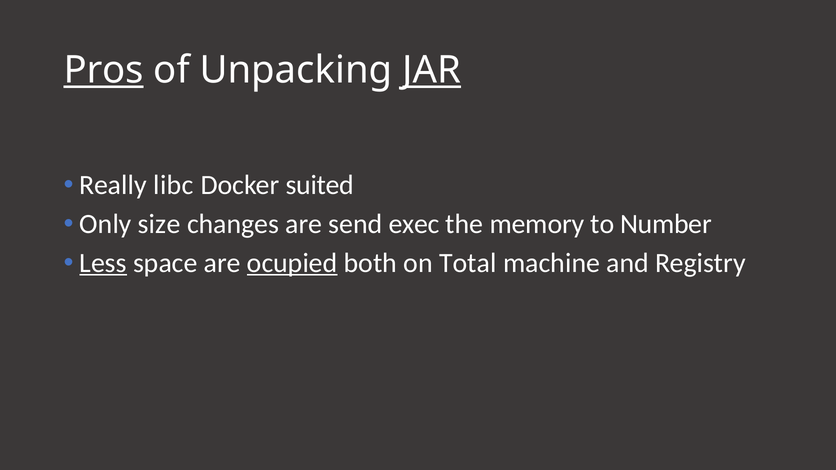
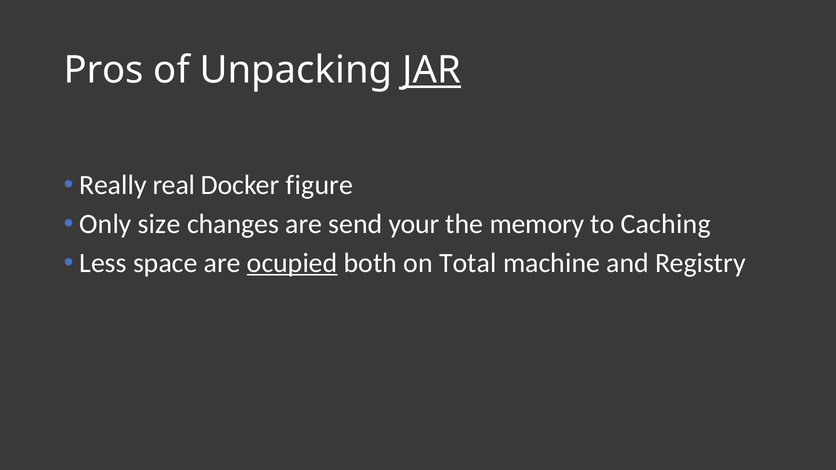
Pros underline: present -> none (104, 70)
libc: libc -> real (174, 185)
suited: suited -> figure (320, 185)
exec: exec -> your (414, 224)
Number: Number -> Caching (666, 224)
Less underline: present -> none (103, 263)
